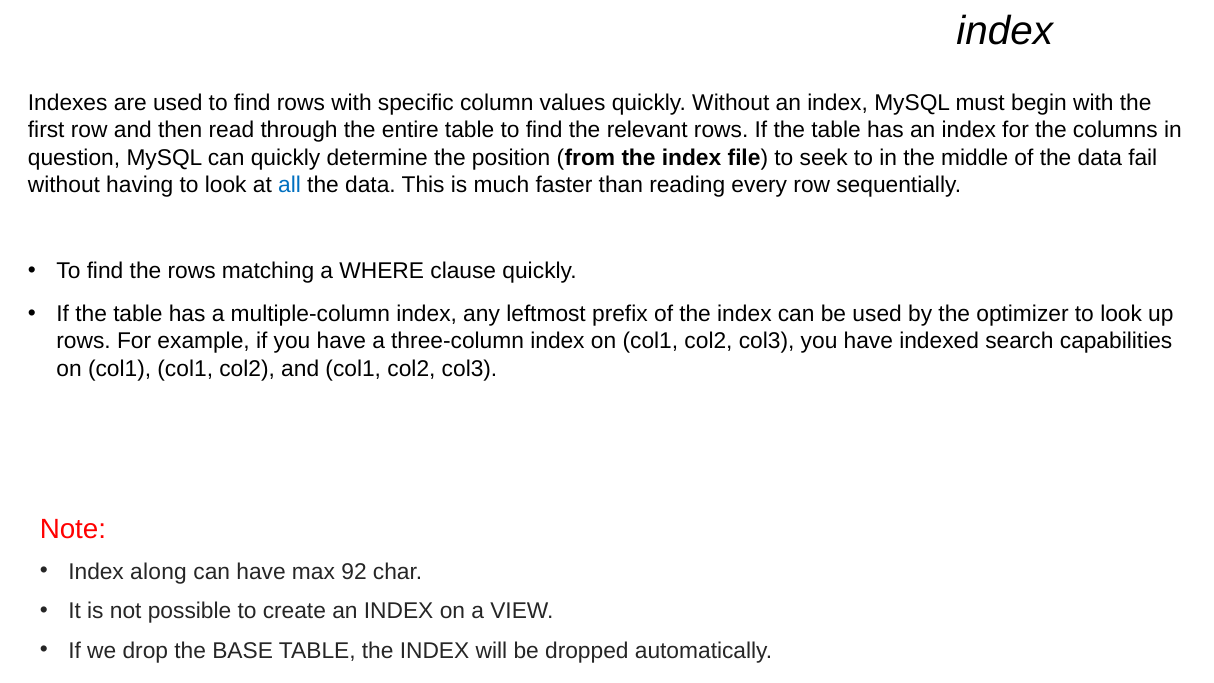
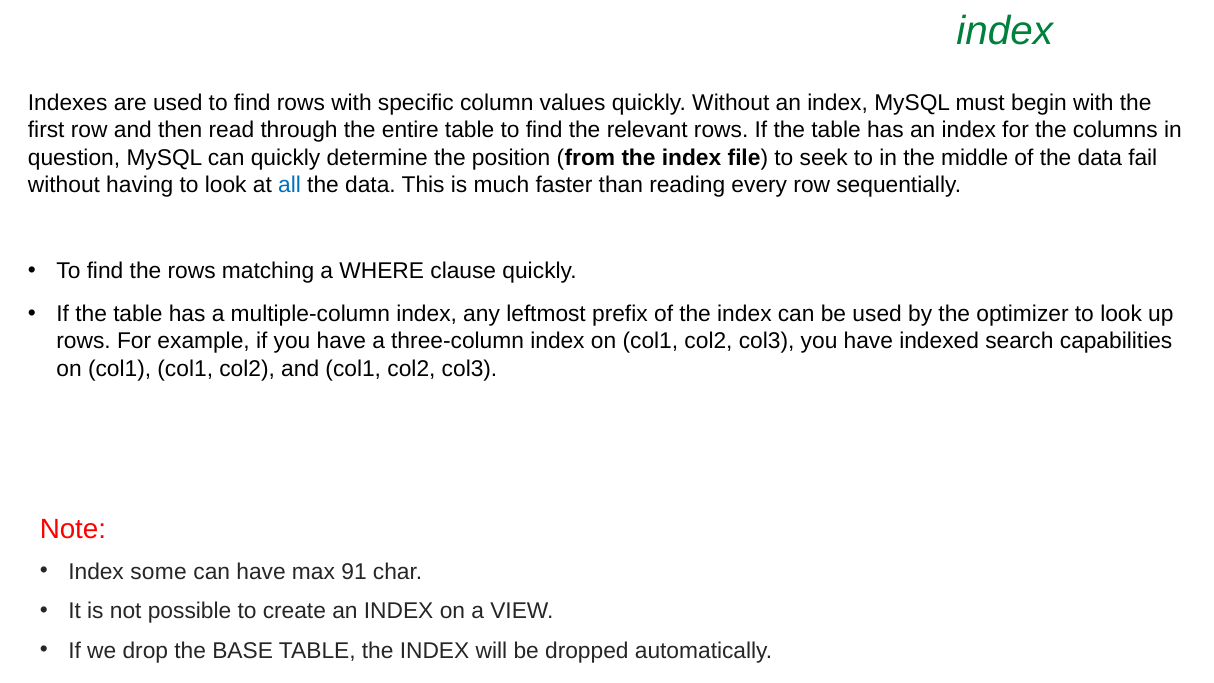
index colour: black -> green (1005, 32)
along: along -> some (159, 572)
92: 92 -> 91 (354, 572)
